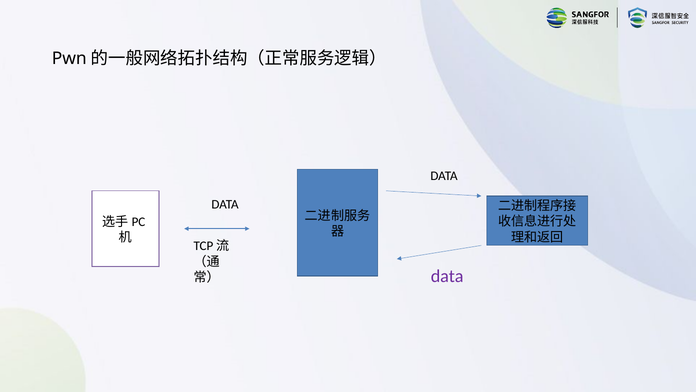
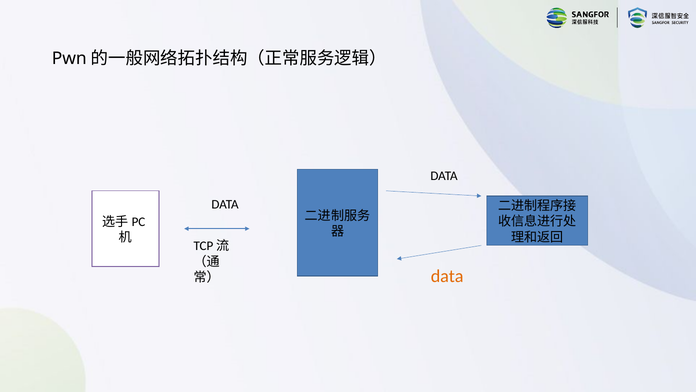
data colour: purple -> orange (447, 276)
